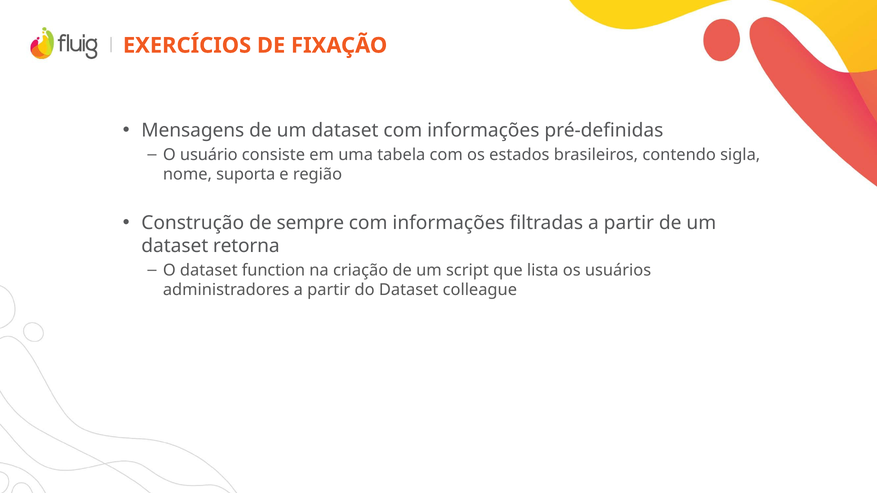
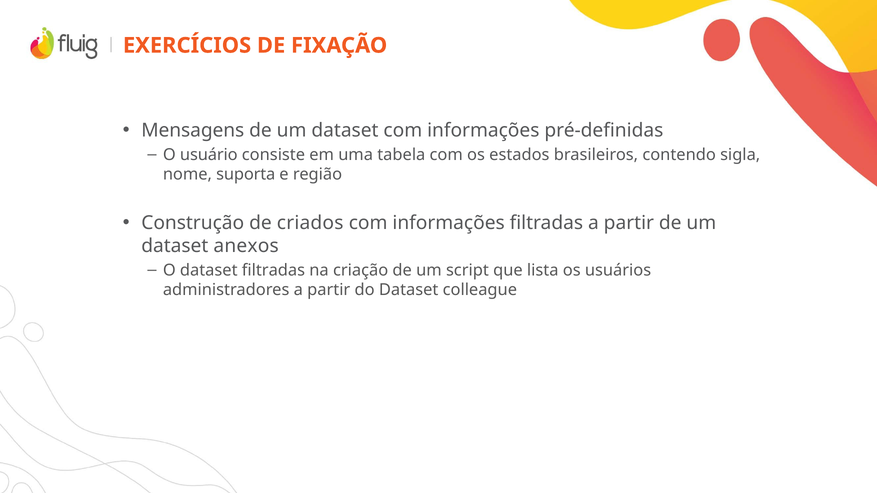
sempre: sempre -> criados (310, 223)
retorna: retorna -> anexos (246, 246)
dataset function: function -> filtradas (273, 271)
